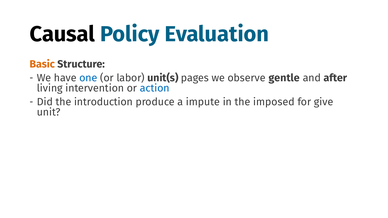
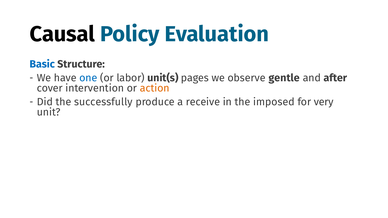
Basic colour: orange -> blue (42, 64)
living: living -> cover (50, 88)
action colour: blue -> orange (155, 88)
introduction: introduction -> successfully (103, 102)
impute: impute -> receive (203, 102)
give: give -> very (324, 102)
